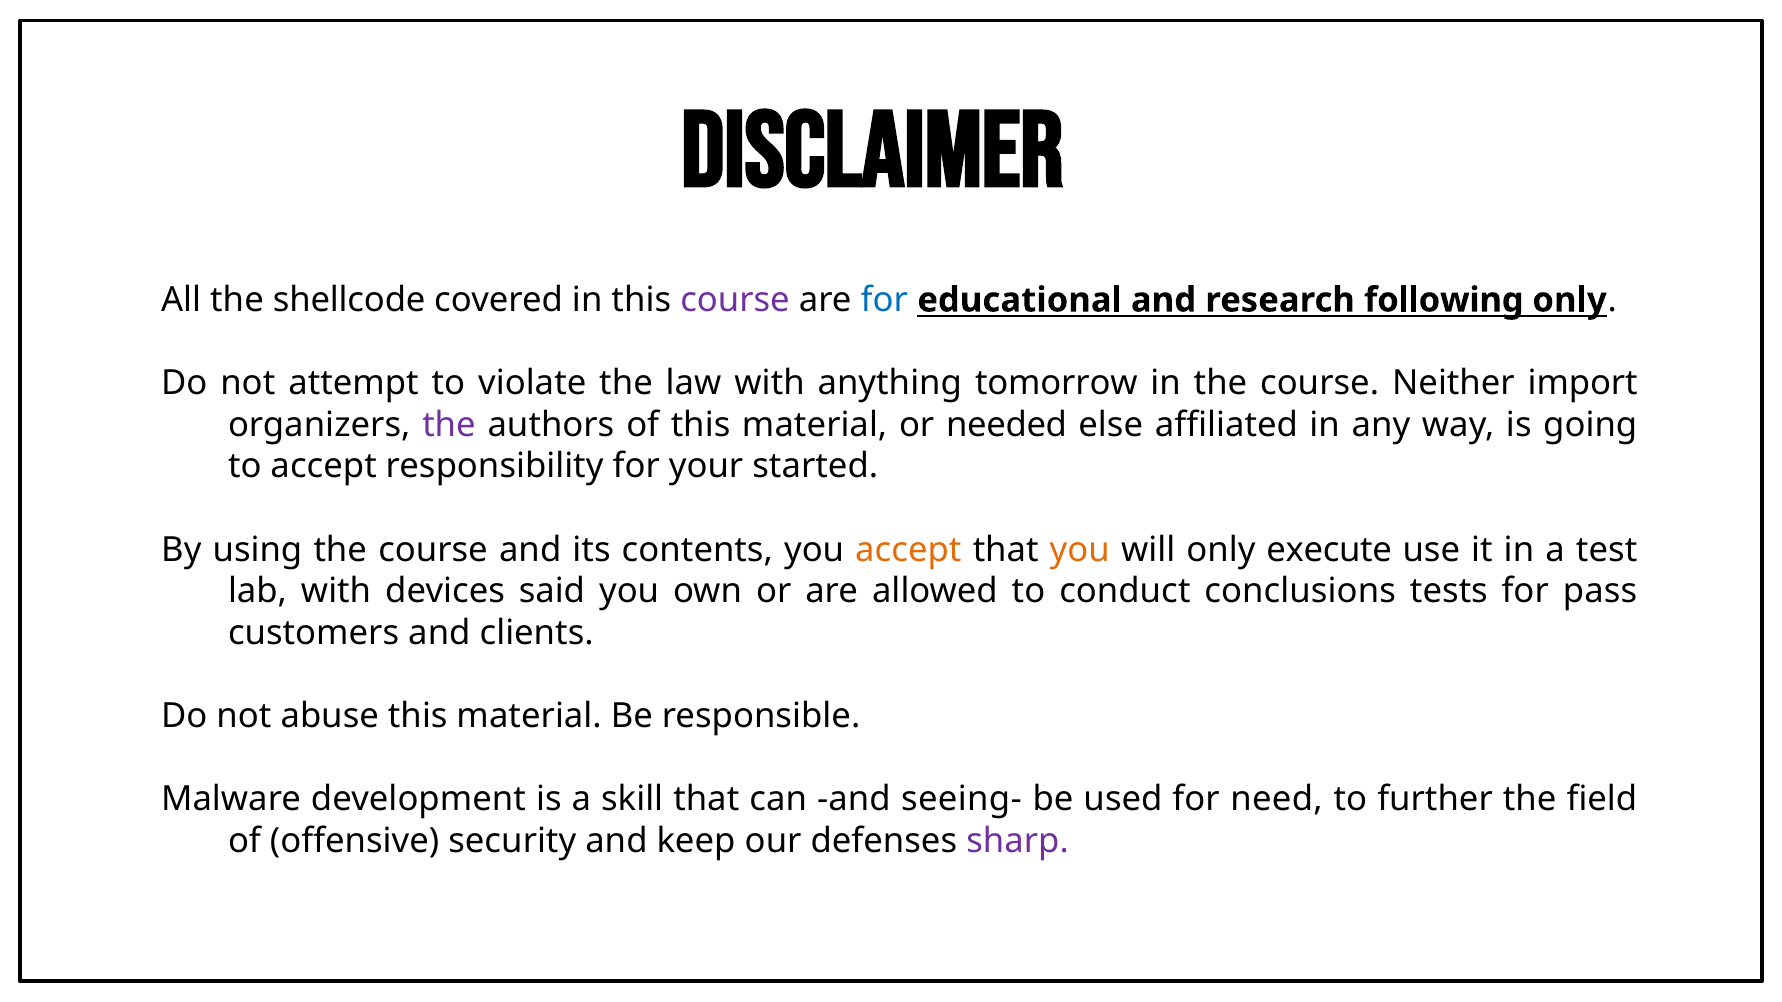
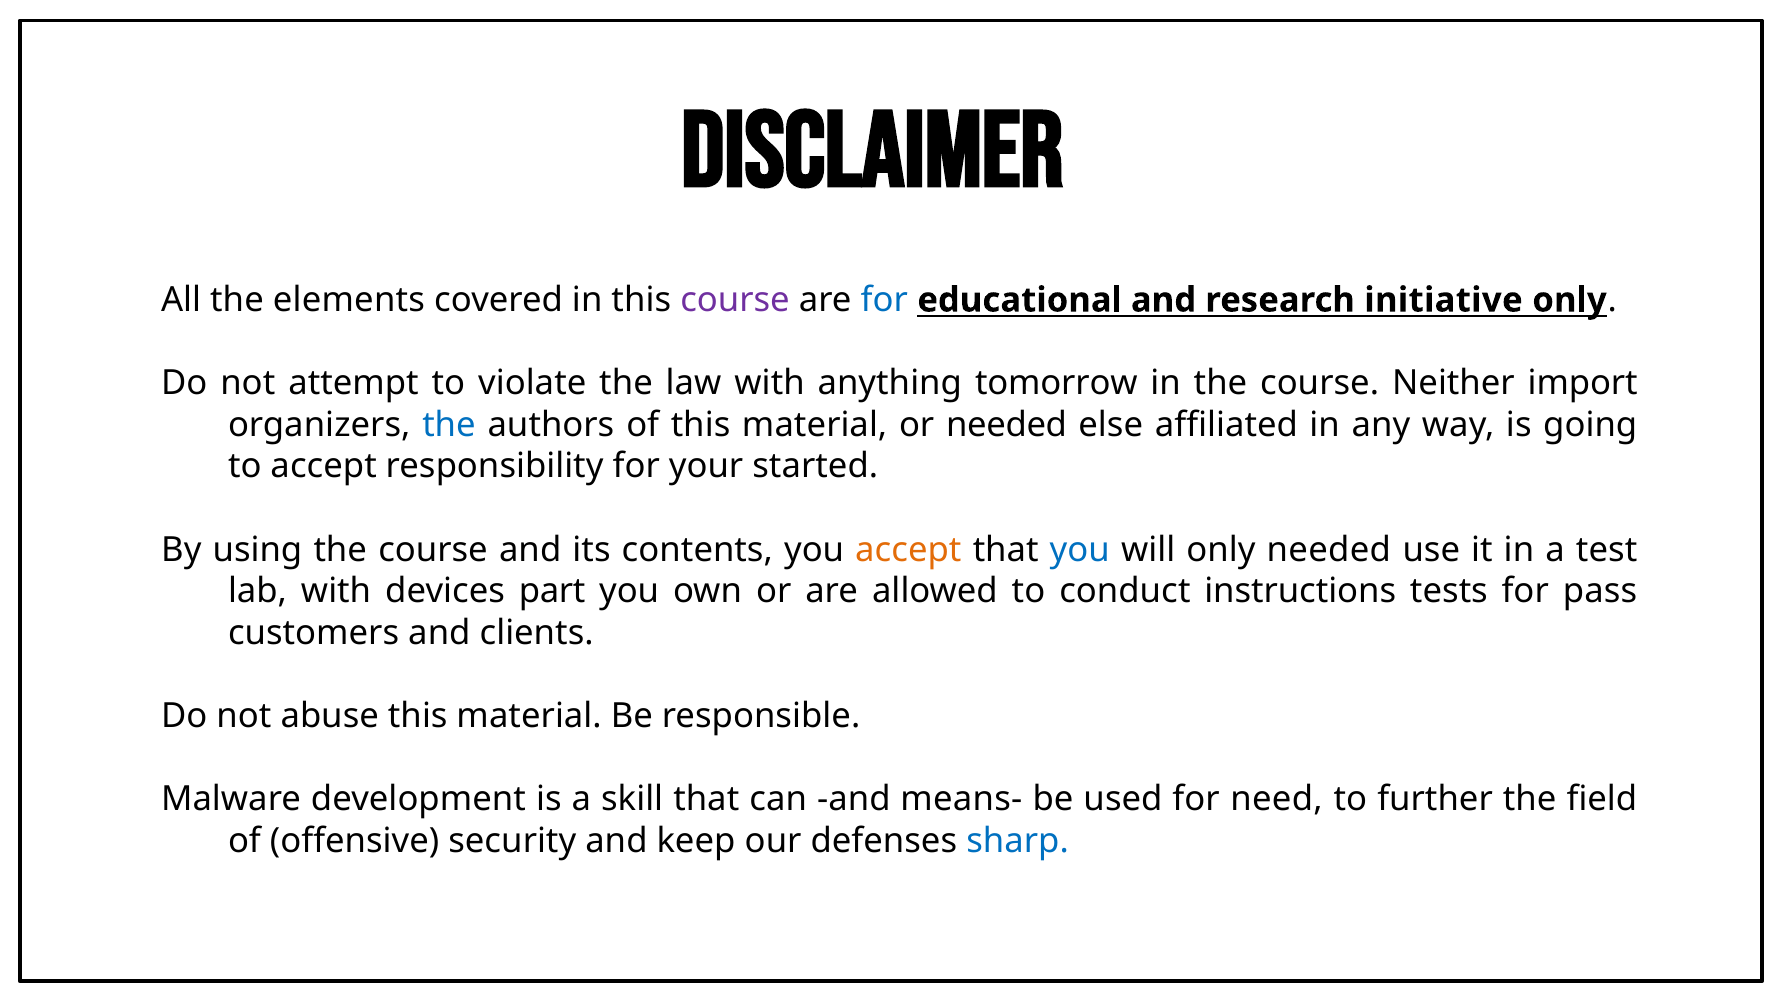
shellcode: shellcode -> elements (349, 300)
following: following -> initiative (1443, 300)
the colour: purple -> blue (449, 425)
you colour: orange -> blue (1080, 550)
only execute: execute -> needed (1329, 550)
said: said -> part (552, 591)
conclusions: conclusions -> instructions (1300, 591)
seeing-: seeing- -> means- (961, 799)
sharp colour: purple -> blue (1018, 841)
